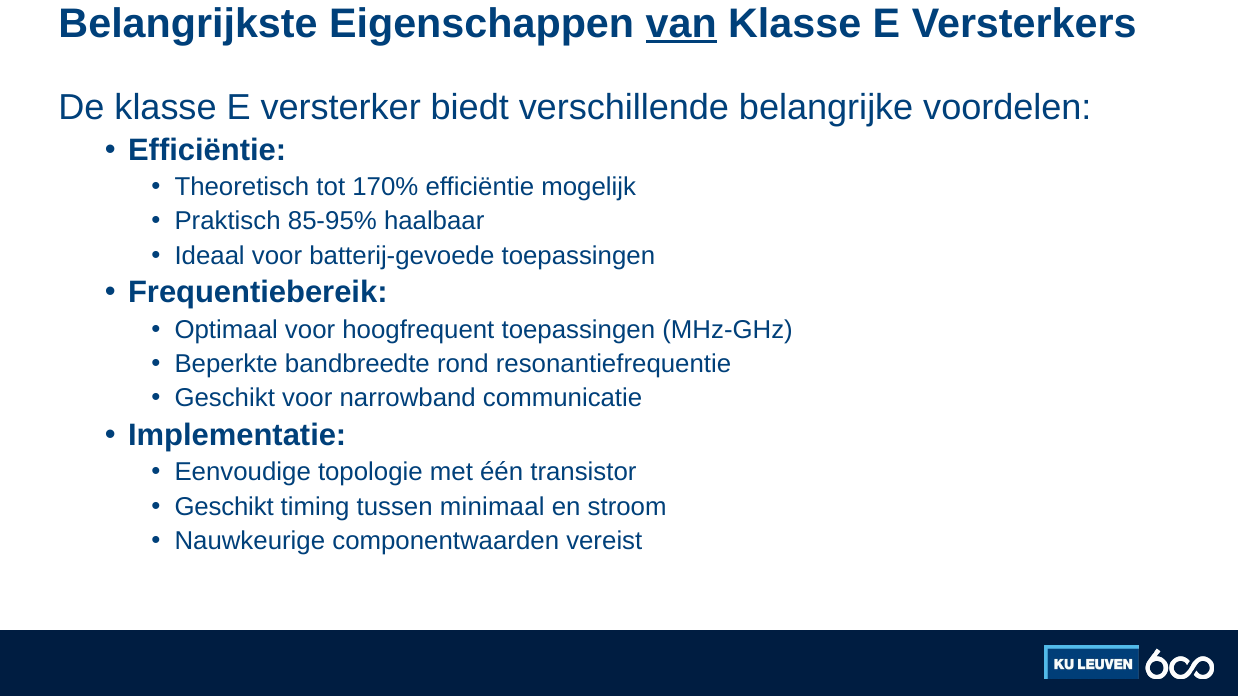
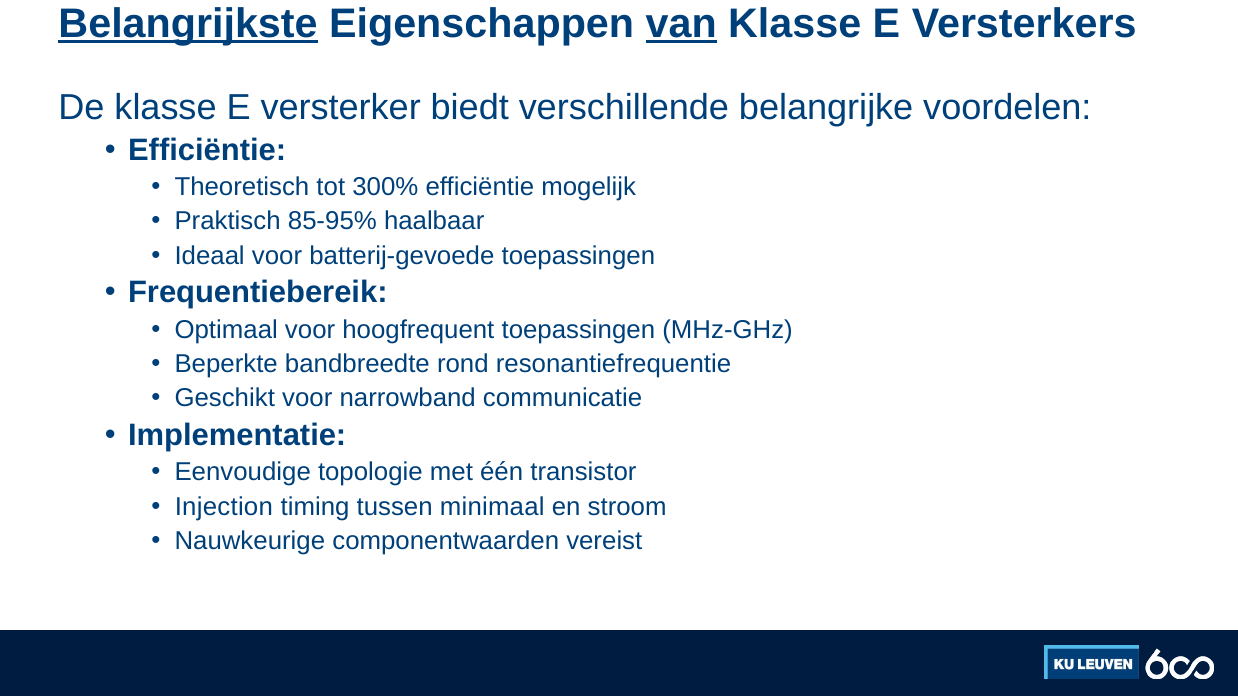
Belangrijkste underline: none -> present (188, 24)
170%: 170% -> 300% (385, 187)
Geschikt: Geschikt -> Injection (224, 507)
